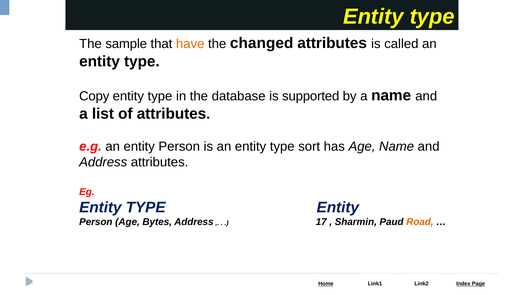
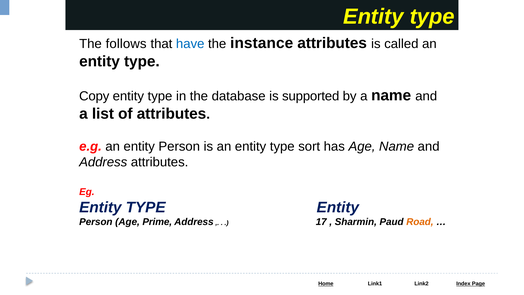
sample: sample -> follows (126, 44)
have colour: orange -> blue (190, 44)
changed: changed -> instance (262, 43)
Bytes: Bytes -> Prime (157, 222)
